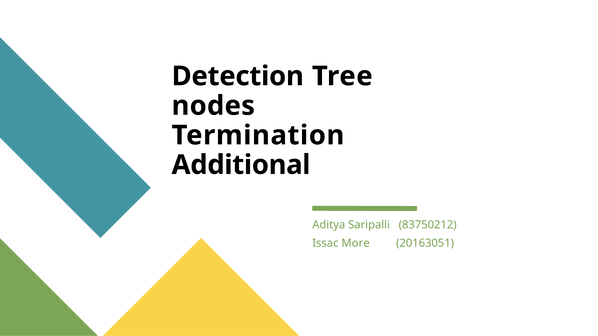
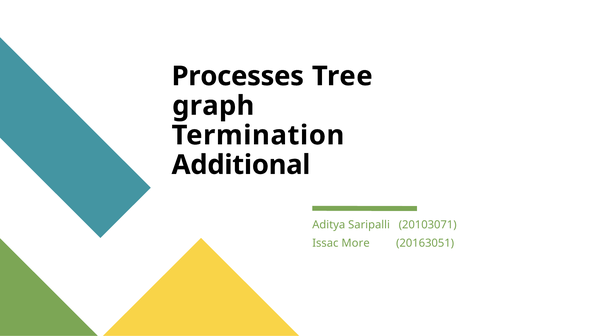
Detection: Detection -> Processes (238, 76)
nodes: nodes -> graph (213, 106)
83750212: 83750212 -> 20103071 (428, 225)
